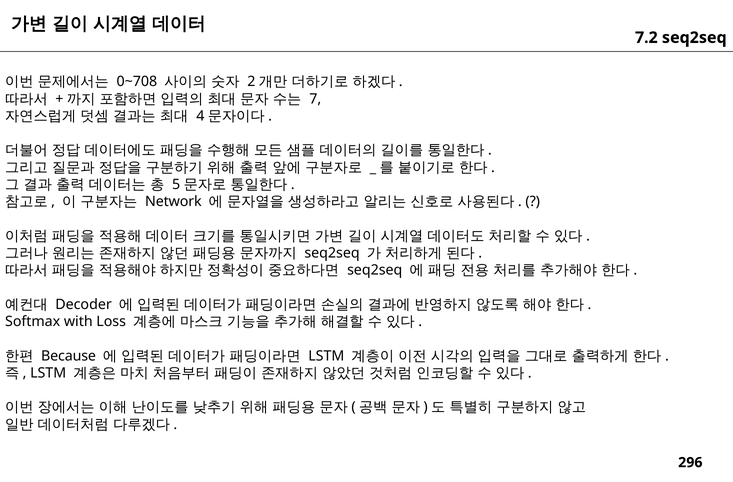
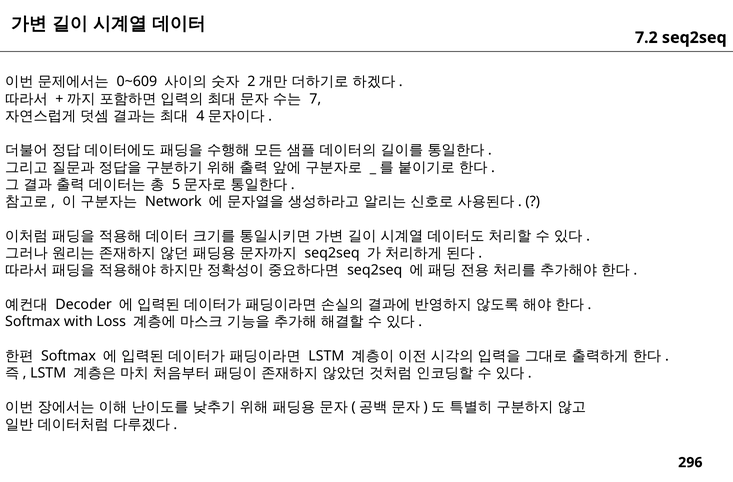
0~708: 0~708 -> 0~609 (137, 82)
Because: Because -> Softmax (69, 355)
